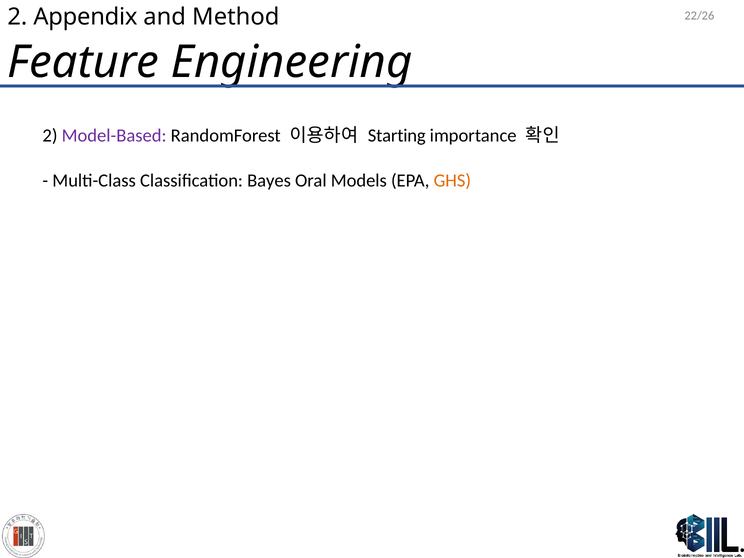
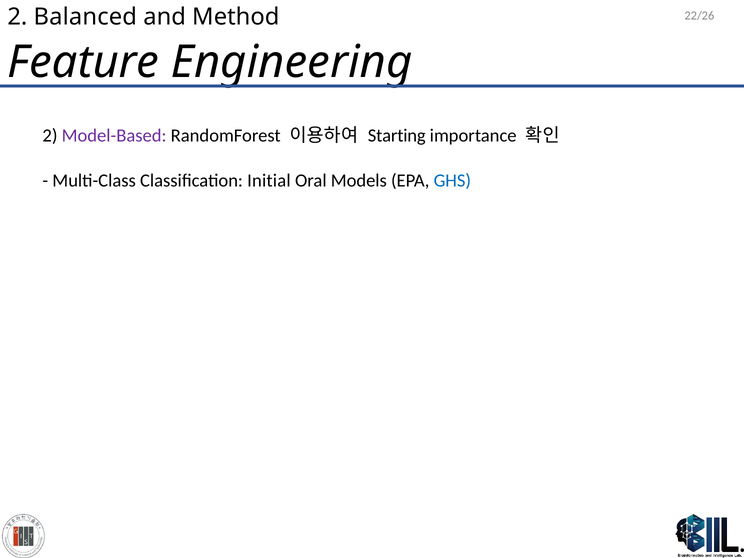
Appendix: Appendix -> Balanced (85, 17)
Bayes: Bayes -> Initial (269, 180)
GHS colour: orange -> blue (452, 180)
